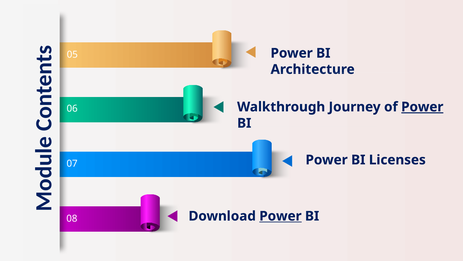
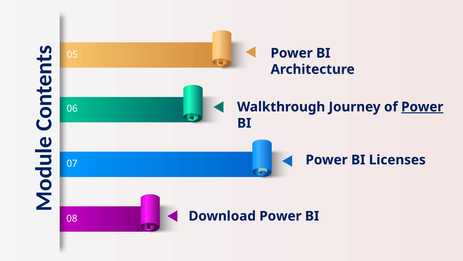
Power underline: present -> none (280, 216)
